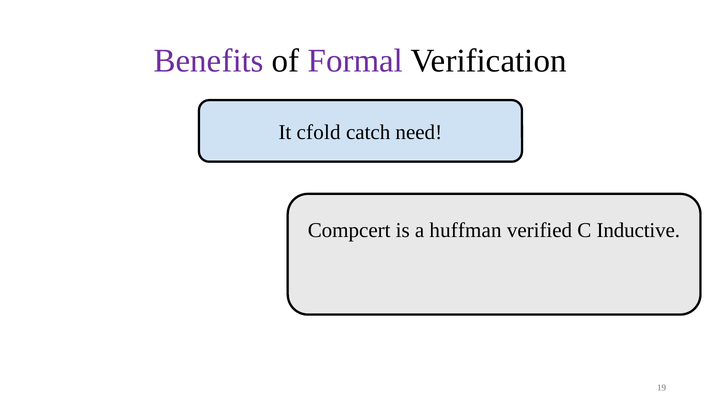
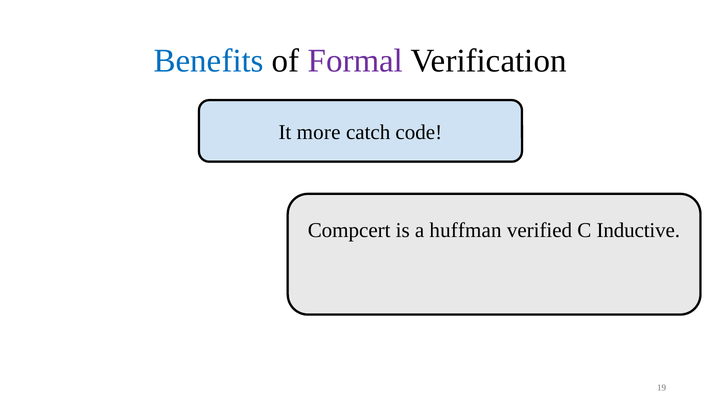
Benefits colour: purple -> blue (209, 61)
cfold: cfold -> more (319, 132)
need: need -> code (419, 132)
